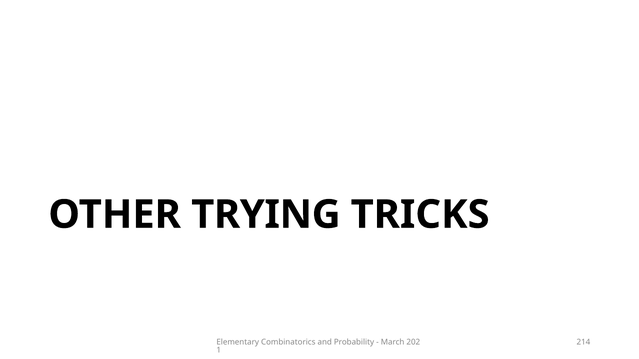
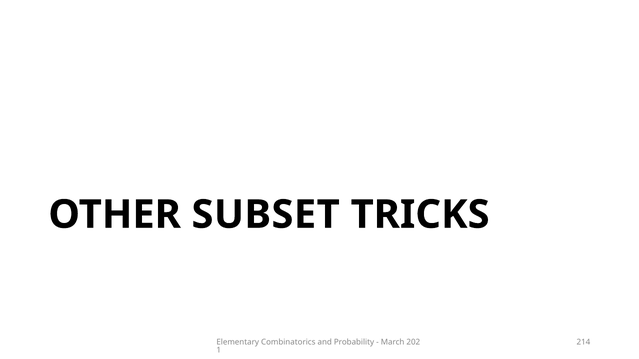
TRYING: TRYING -> SUBSET (266, 215)
